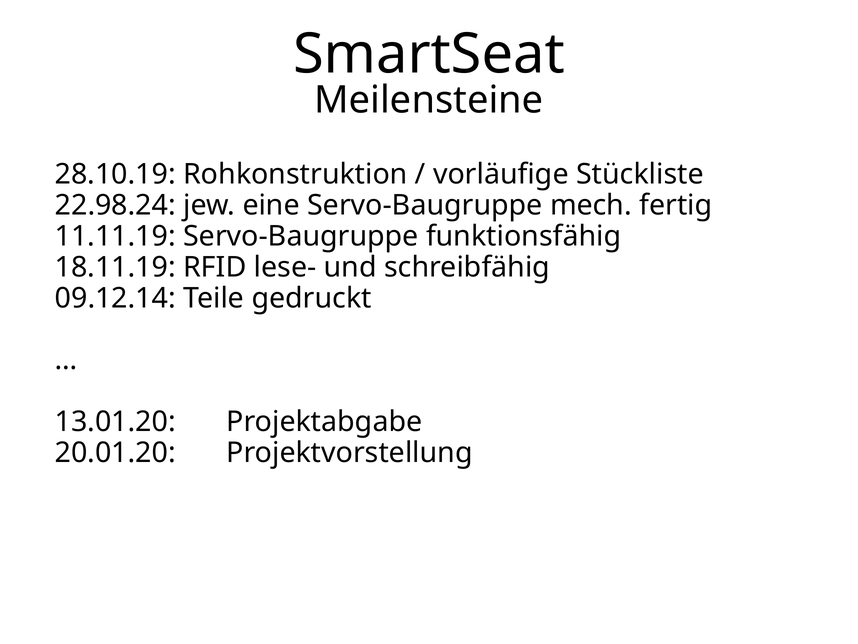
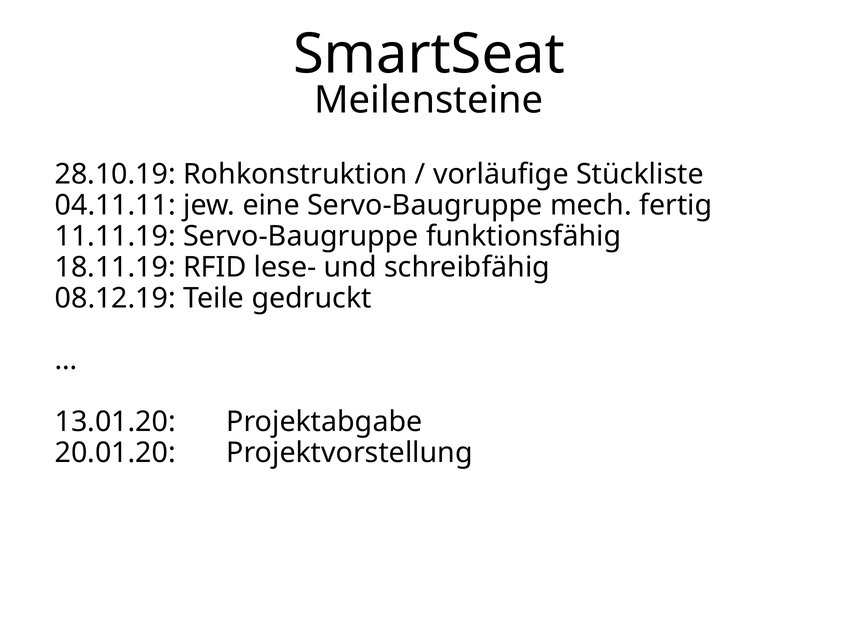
22.98.24: 22.98.24 -> 04.11.11 (115, 205)
09.12.14: 09.12.14 -> 08.12.19 (115, 298)
